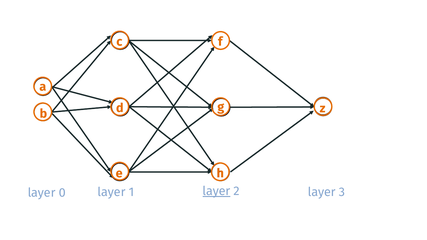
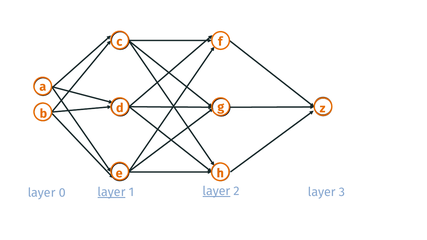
layer underline: none -> present (112, 192)
